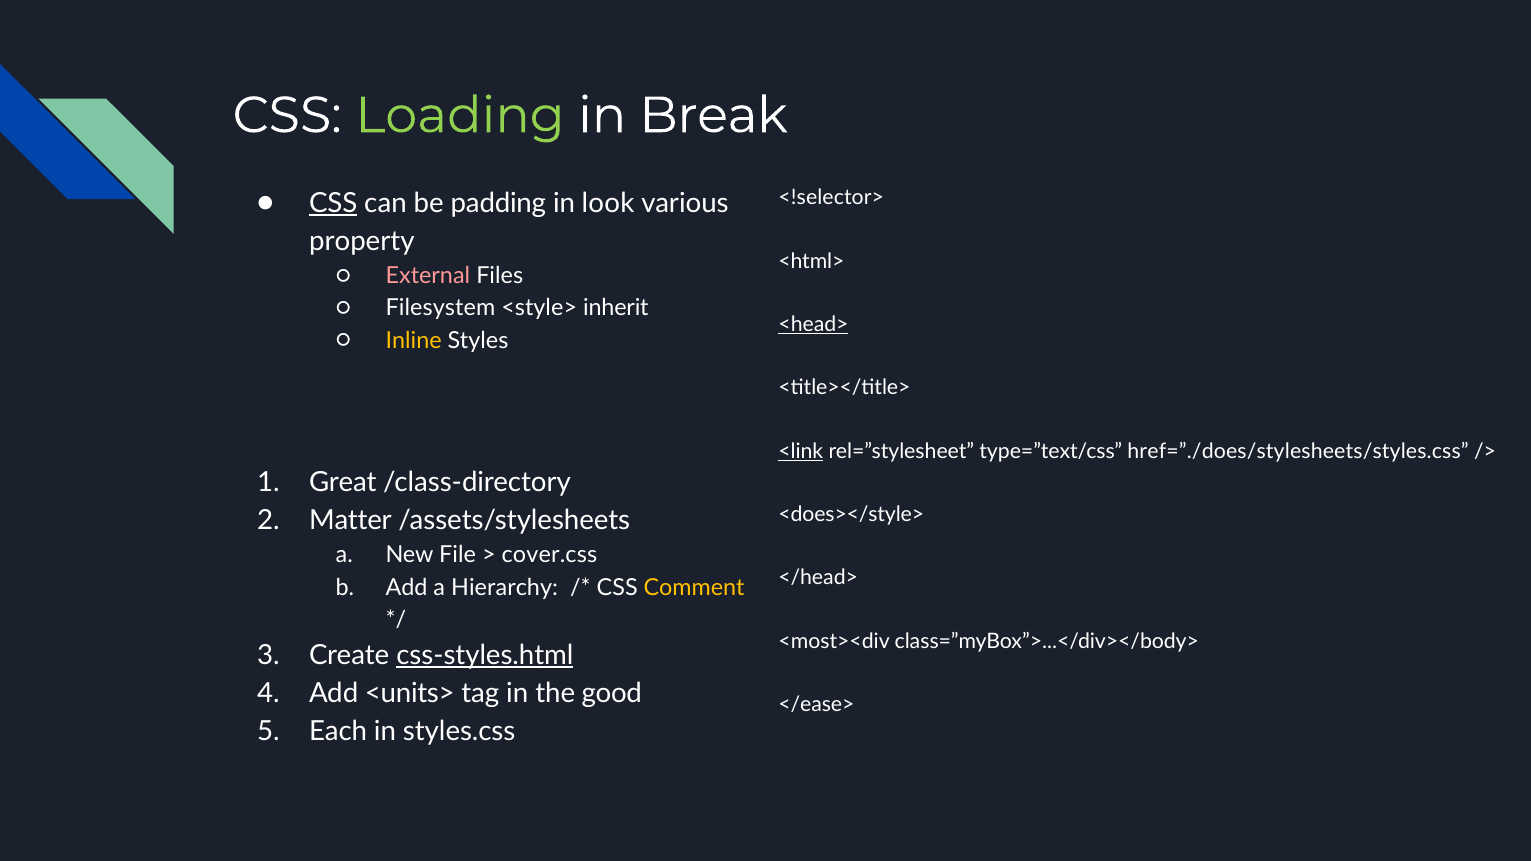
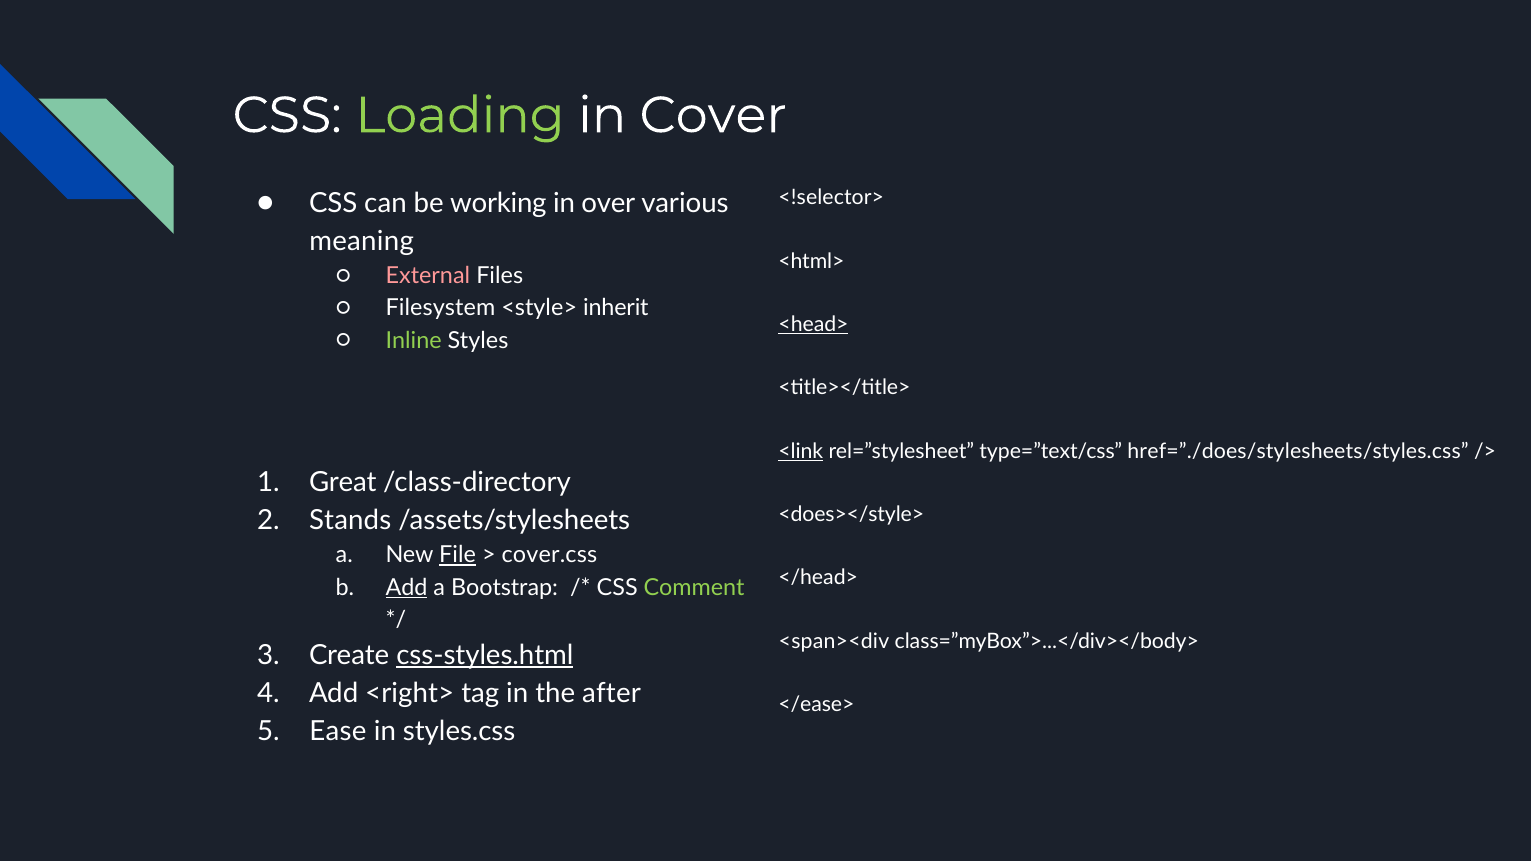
Break: Break -> Cover (713, 115)
CSS underline: present -> none (333, 203)
padding: padding -> working (498, 203)
look: look -> over (608, 203)
property: property -> meaning (362, 241)
Inline colour: yellow -> light green (414, 340)
Matter: Matter -> Stands (350, 521)
File underline: none -> present (458, 555)
Add underline: none -> present (407, 587)
Hierarchy: Hierarchy -> Bootstrap (505, 587)
Comment colour: yellow -> light green (694, 587)
<most><div: <most><div -> <span><div (834, 641)
<units>: <units> -> <right> (410, 694)
good: good -> after (611, 694)
Each: Each -> Ease (338, 732)
